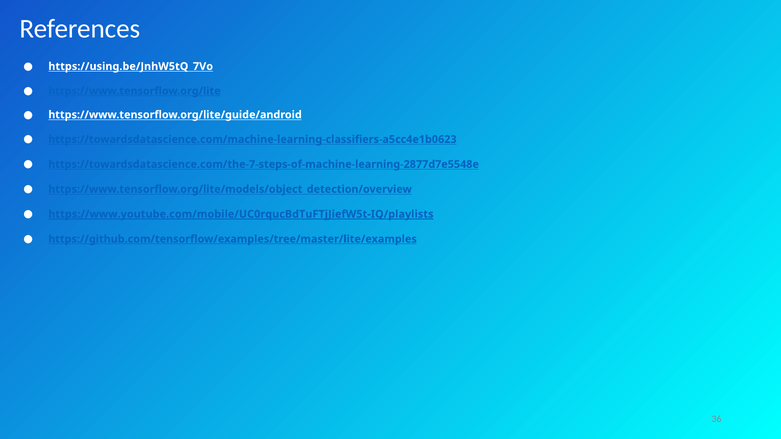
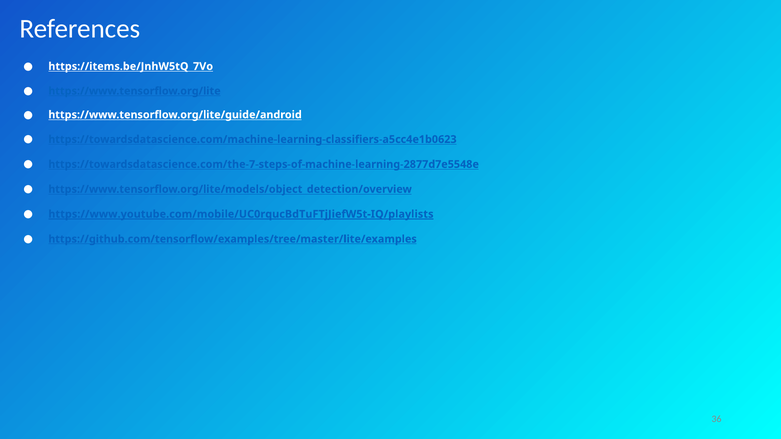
https://using.be/JnhW5tQ_7Vo: https://using.be/JnhW5tQ_7Vo -> https://items.be/JnhW5tQ_7Vo (131, 66)
